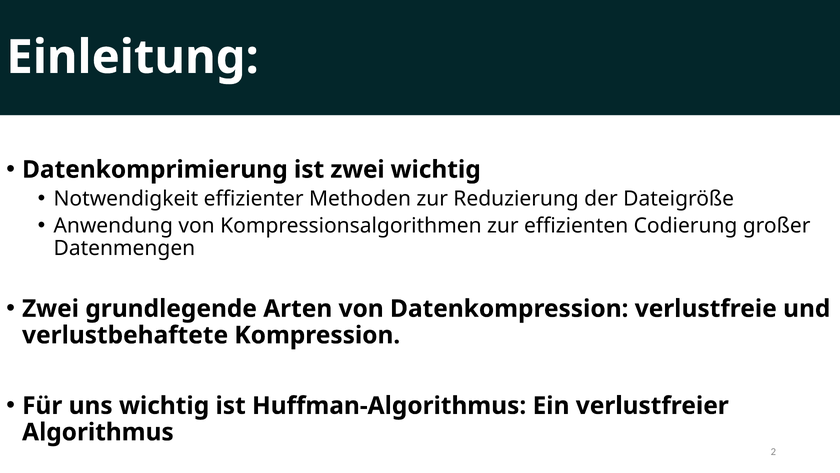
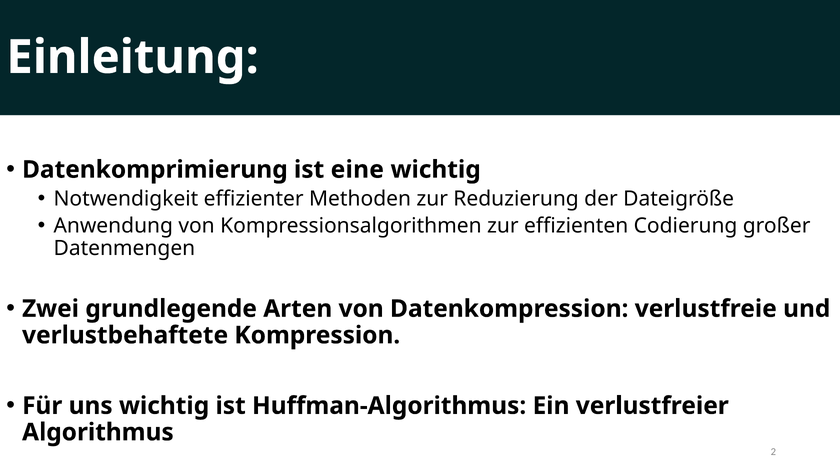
ist zwei: zwei -> eine (357, 169)
